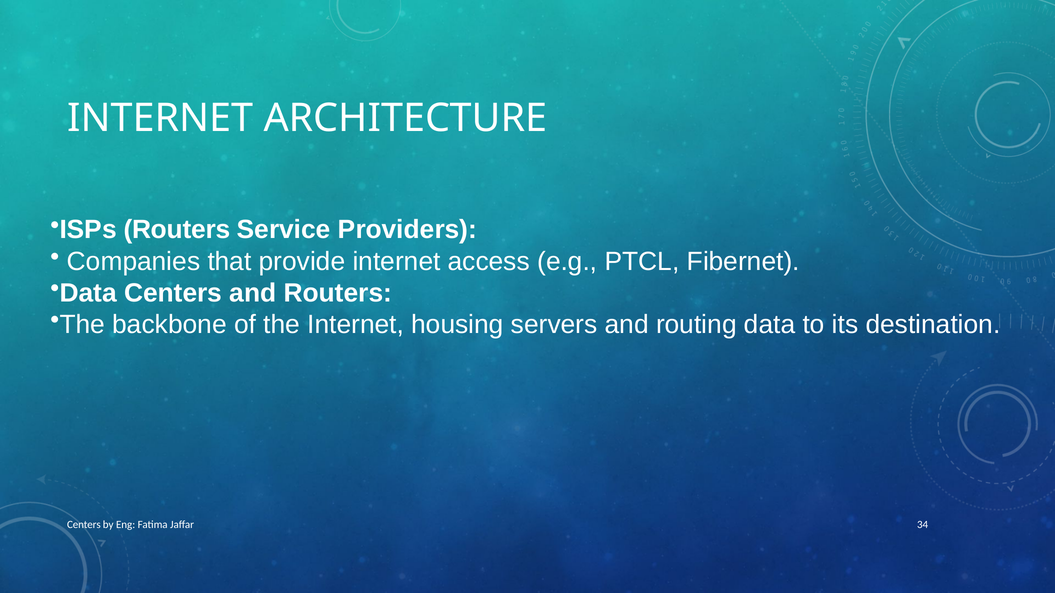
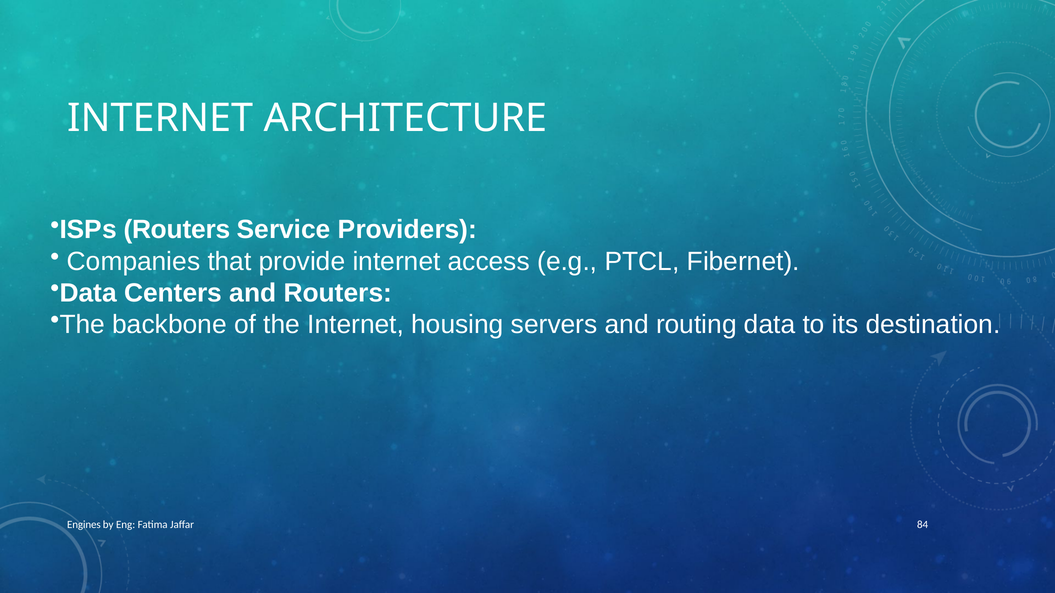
Centers: Centers -> Engines (84, 525)
34: 34 -> 84 (923, 525)
